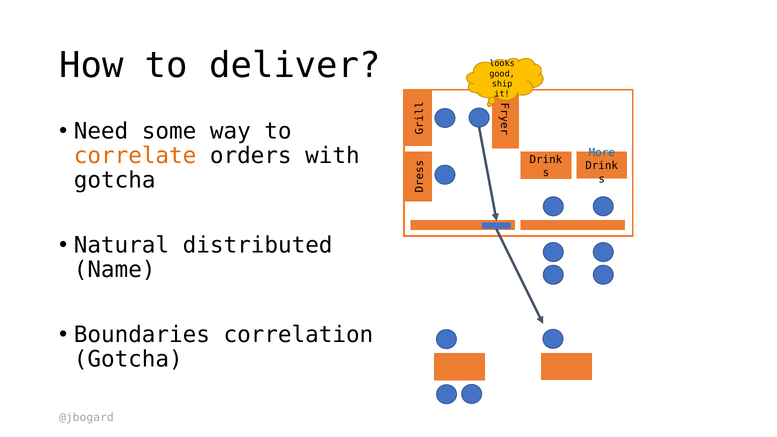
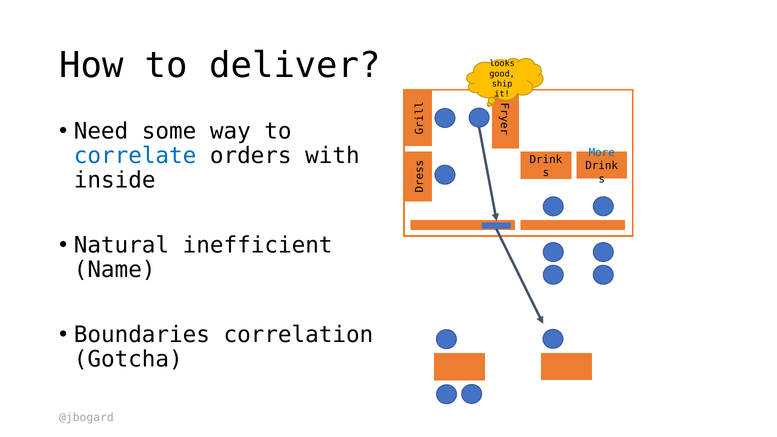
correlate colour: orange -> blue (135, 156)
gotcha: gotcha -> inside (115, 180)
distributed: distributed -> inefficient (258, 245)
